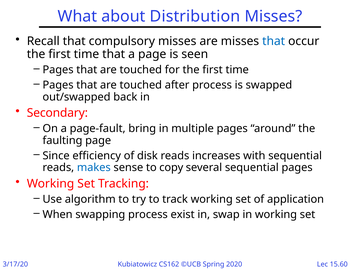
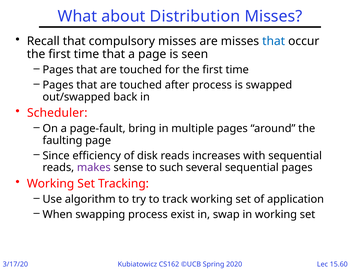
Secondary: Secondary -> Scheduler (57, 113)
makes colour: blue -> purple (94, 168)
copy: copy -> such (171, 168)
